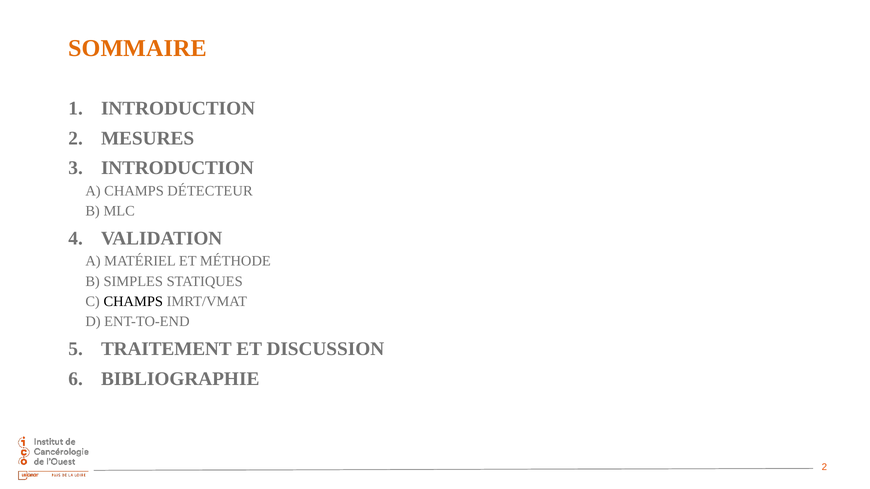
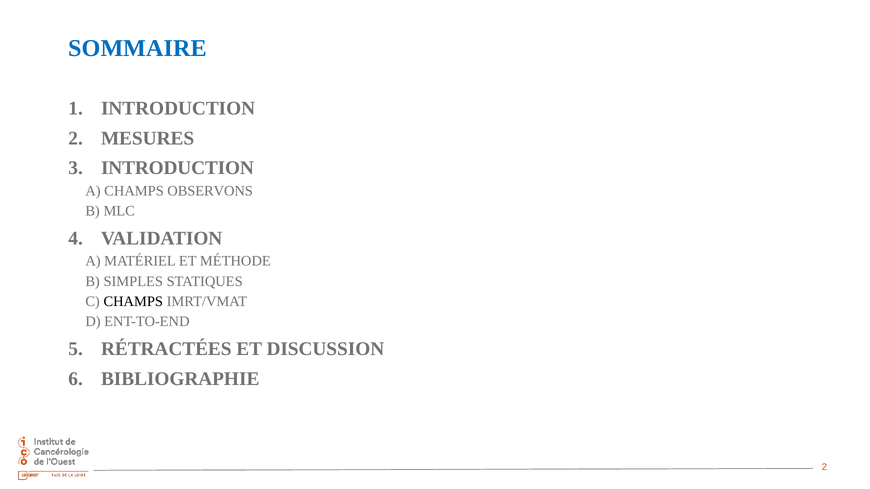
SOMMAIRE colour: orange -> blue (138, 48)
DÉTECTEUR: DÉTECTEUR -> OBSERVONS (210, 191)
TRAITEMENT: TRAITEMENT -> RÉTRACTÉES (166, 349)
